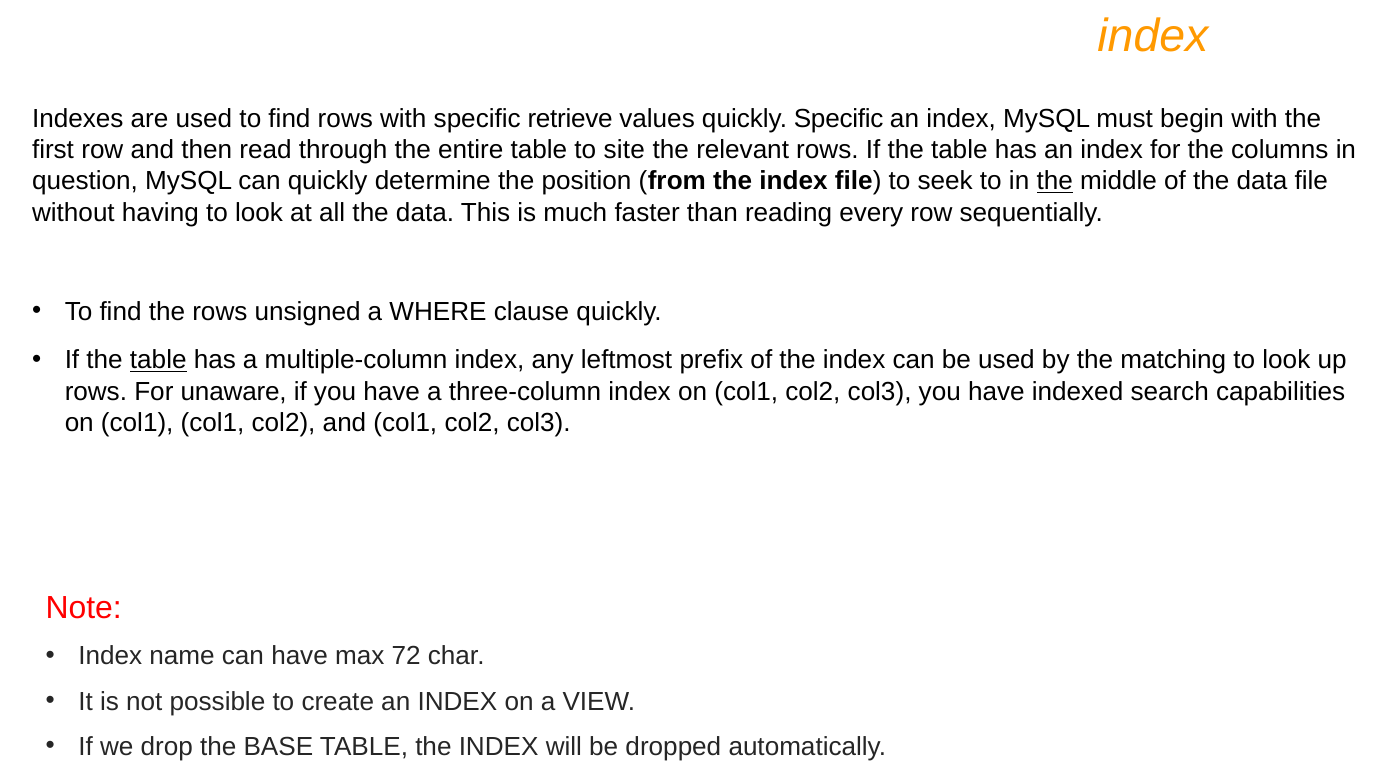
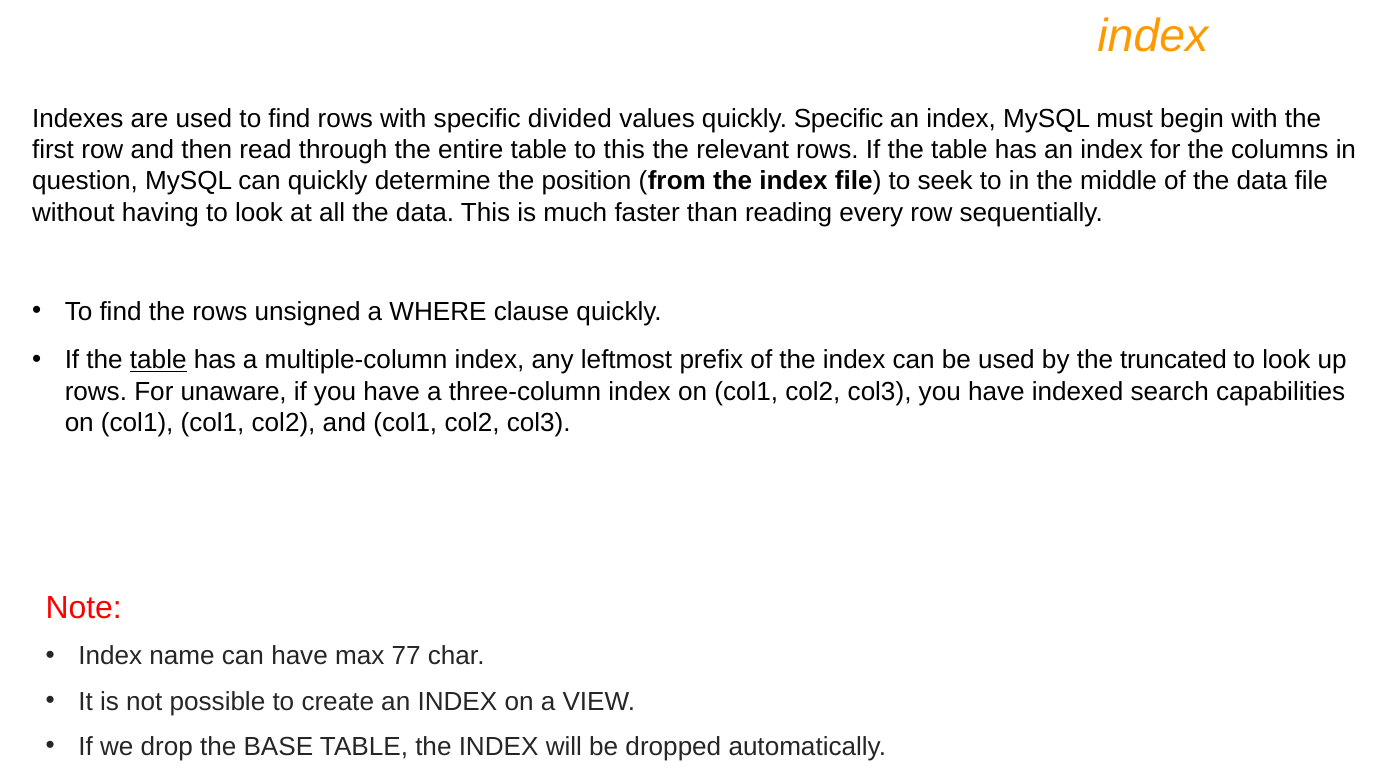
retrieve: retrieve -> divided (570, 118)
to site: site -> this (624, 150)
the underline: present -> none (1055, 181)
matching: matching -> truncated (1173, 360)
72: 72 -> 77 (406, 656)
